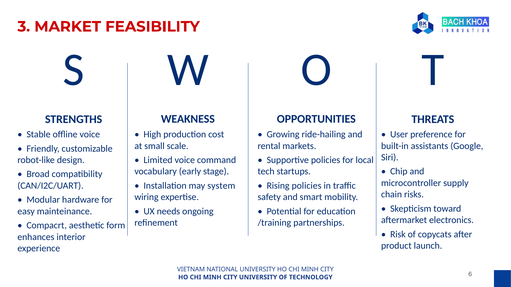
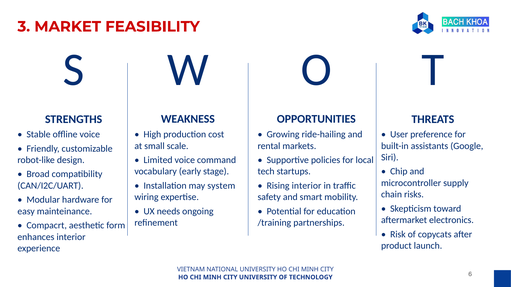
Rising policies: policies -> interior (307, 186)
